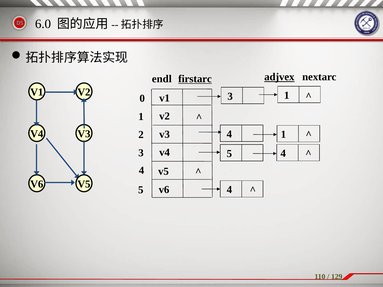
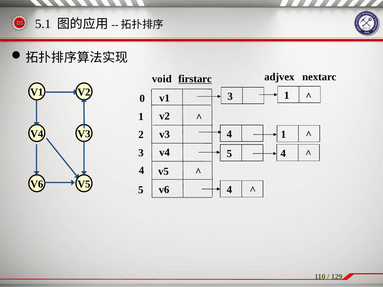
6.0: 6.0 -> 5.1 (43, 24)
adjvex underline: present -> none (279, 77)
endl: endl -> void (162, 79)
